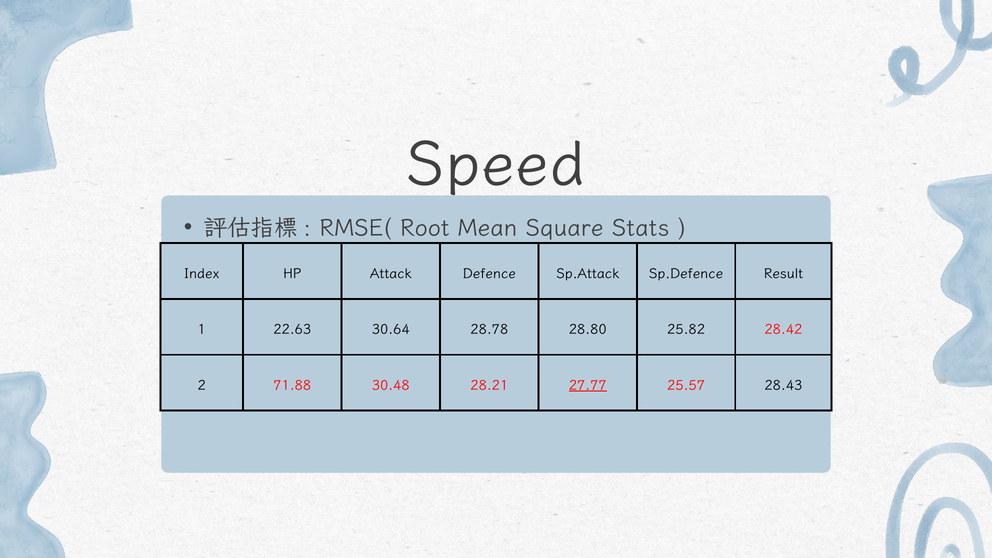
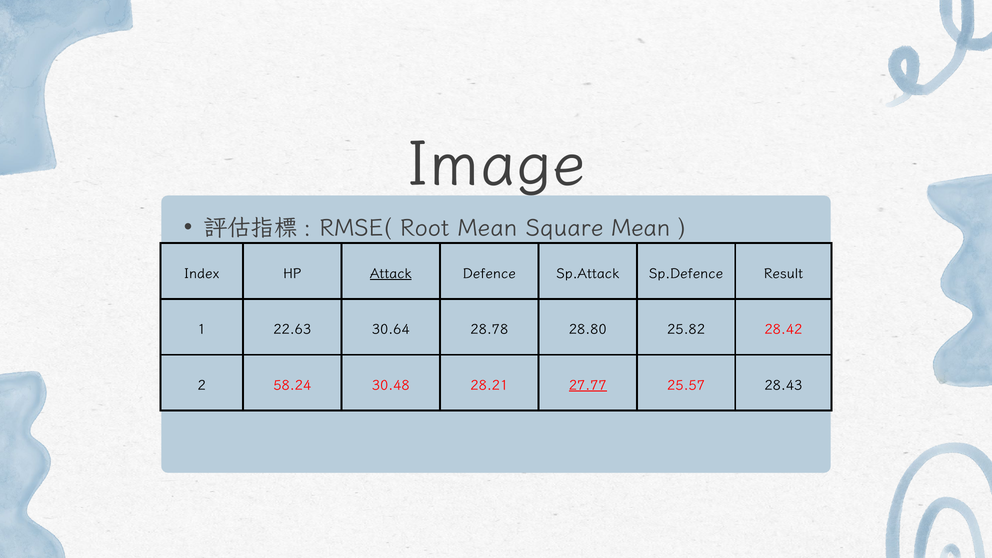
Speed: Speed -> Image (496, 164)
Square Stats: Stats -> Mean (641, 228)
Attack underline: none -> present (391, 274)
71.88: 71.88 -> 58.24 (292, 385)
